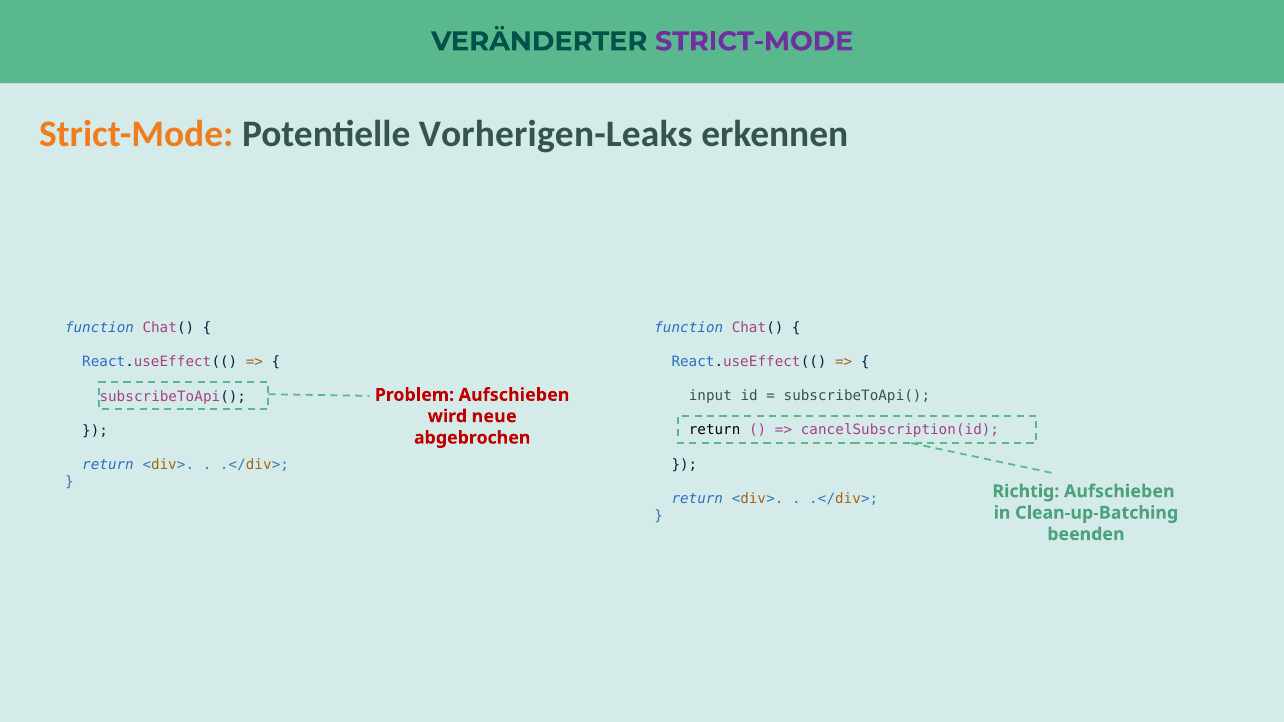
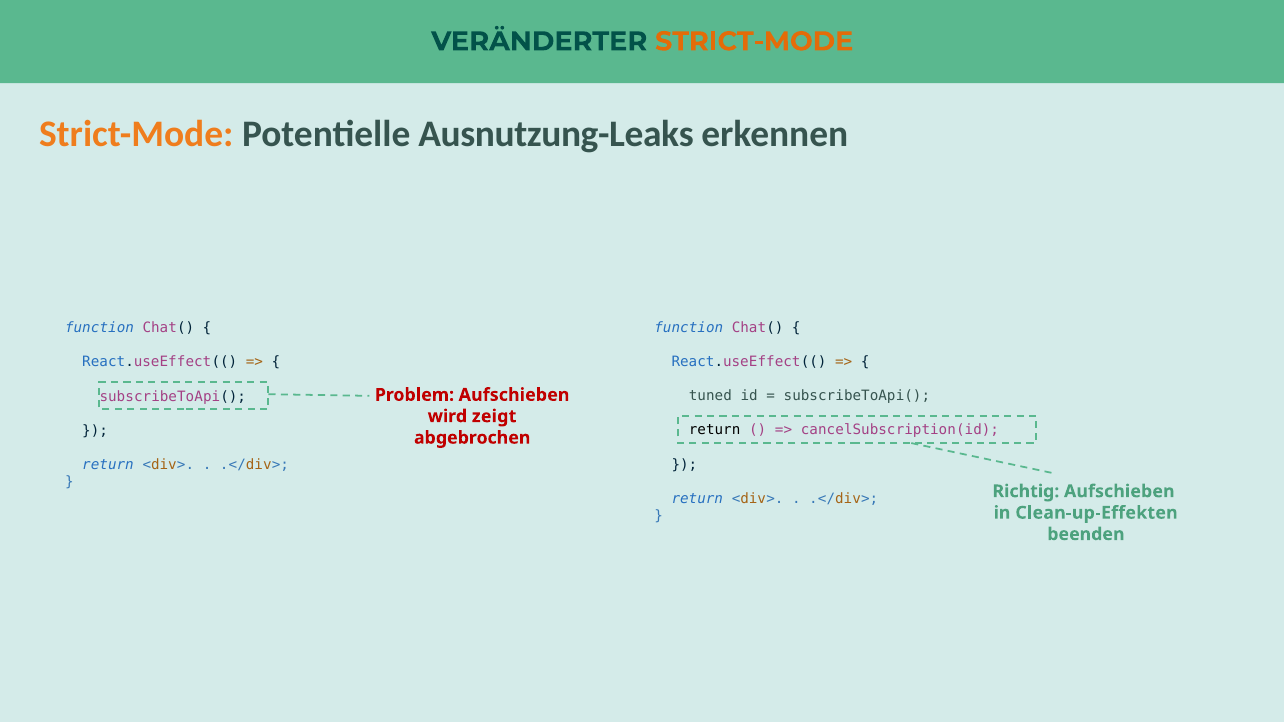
STRICT-MODE colour: purple -> orange (754, 41)
Vorherigen-Leaks: Vorherigen-Leaks -> Ausnutzung-Leaks (556, 134)
input: input -> tuned (710, 396)
neue: neue -> zeigt (494, 416)
Clean-up-Batching: Clean-up-Batching -> Clean-up-Effekten (1097, 513)
